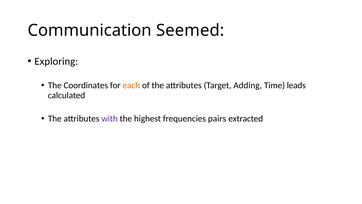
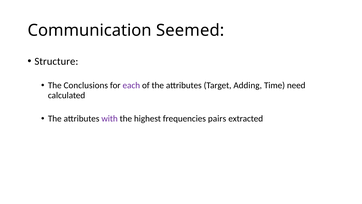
Exploring: Exploring -> Structure (56, 61)
Coordinates: Coordinates -> Conclusions (86, 85)
each colour: orange -> purple (131, 85)
leads: leads -> need (296, 85)
